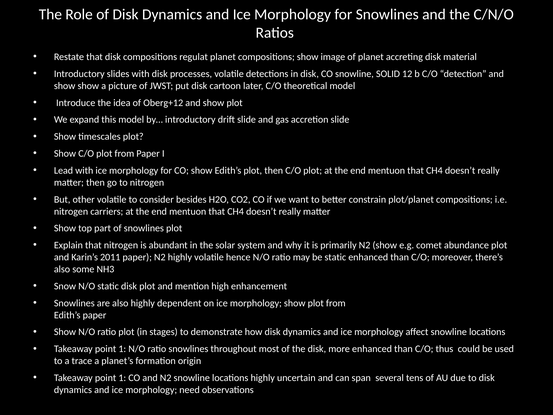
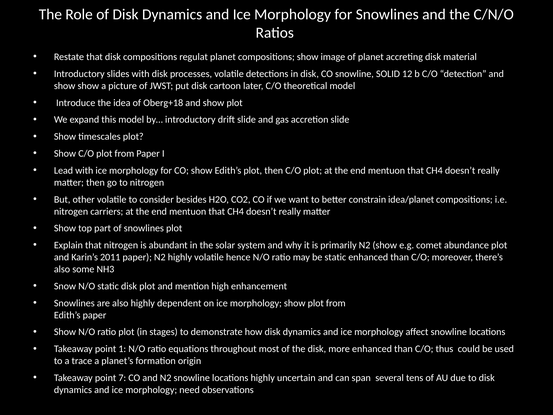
Oberg+12: Oberg+12 -> Oberg+18 (163, 103)
plot/planet: plot/planet -> idea/planet (411, 199)
ratio snowlines: snowlines -> equations (188, 349)
1: 1 -> 7 (122, 378)
